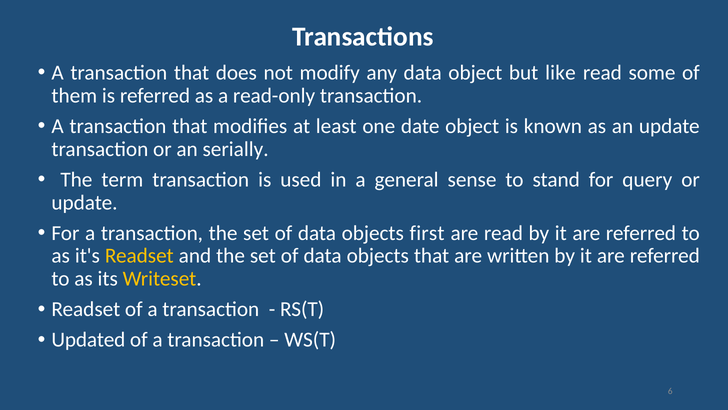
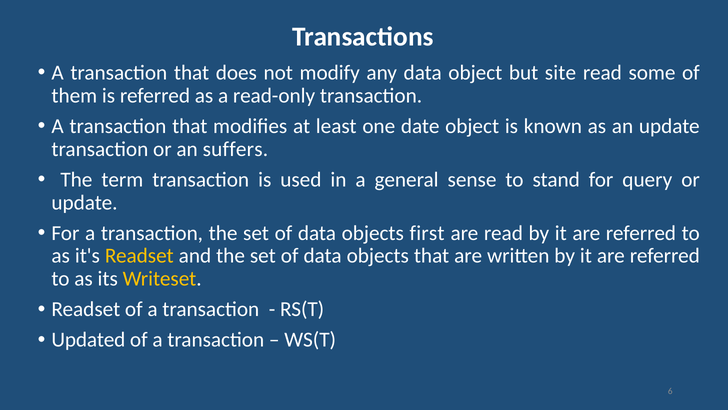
like: like -> site (560, 73)
serially: serially -> suffers (235, 149)
